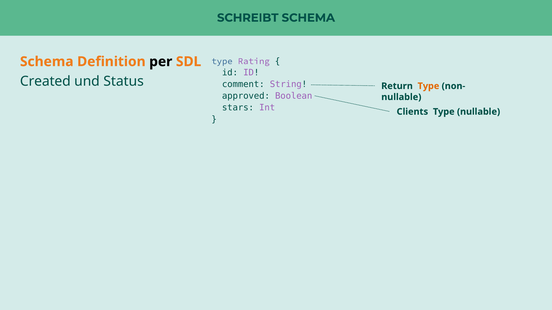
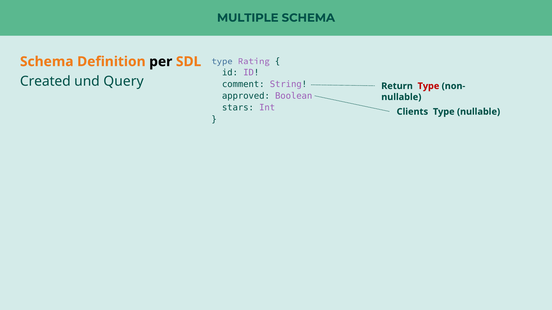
SCHREIBT: SCHREIBT -> MULTIPLE (248, 18)
Status: Status -> Query (124, 82)
Type colour: orange -> red (428, 86)
